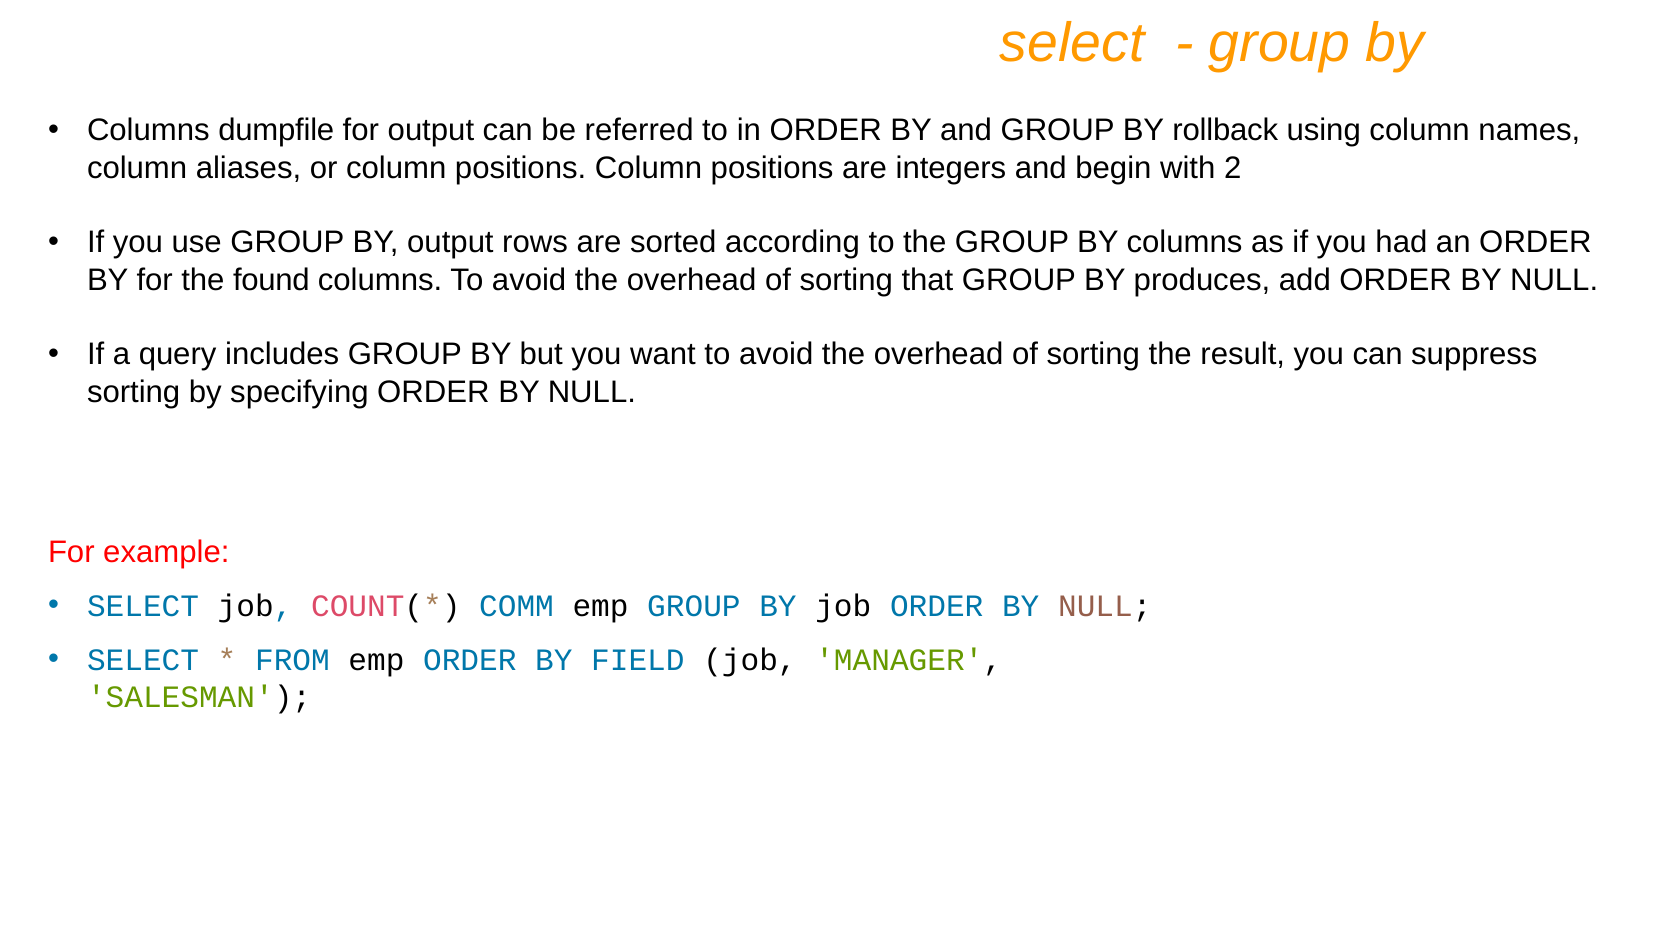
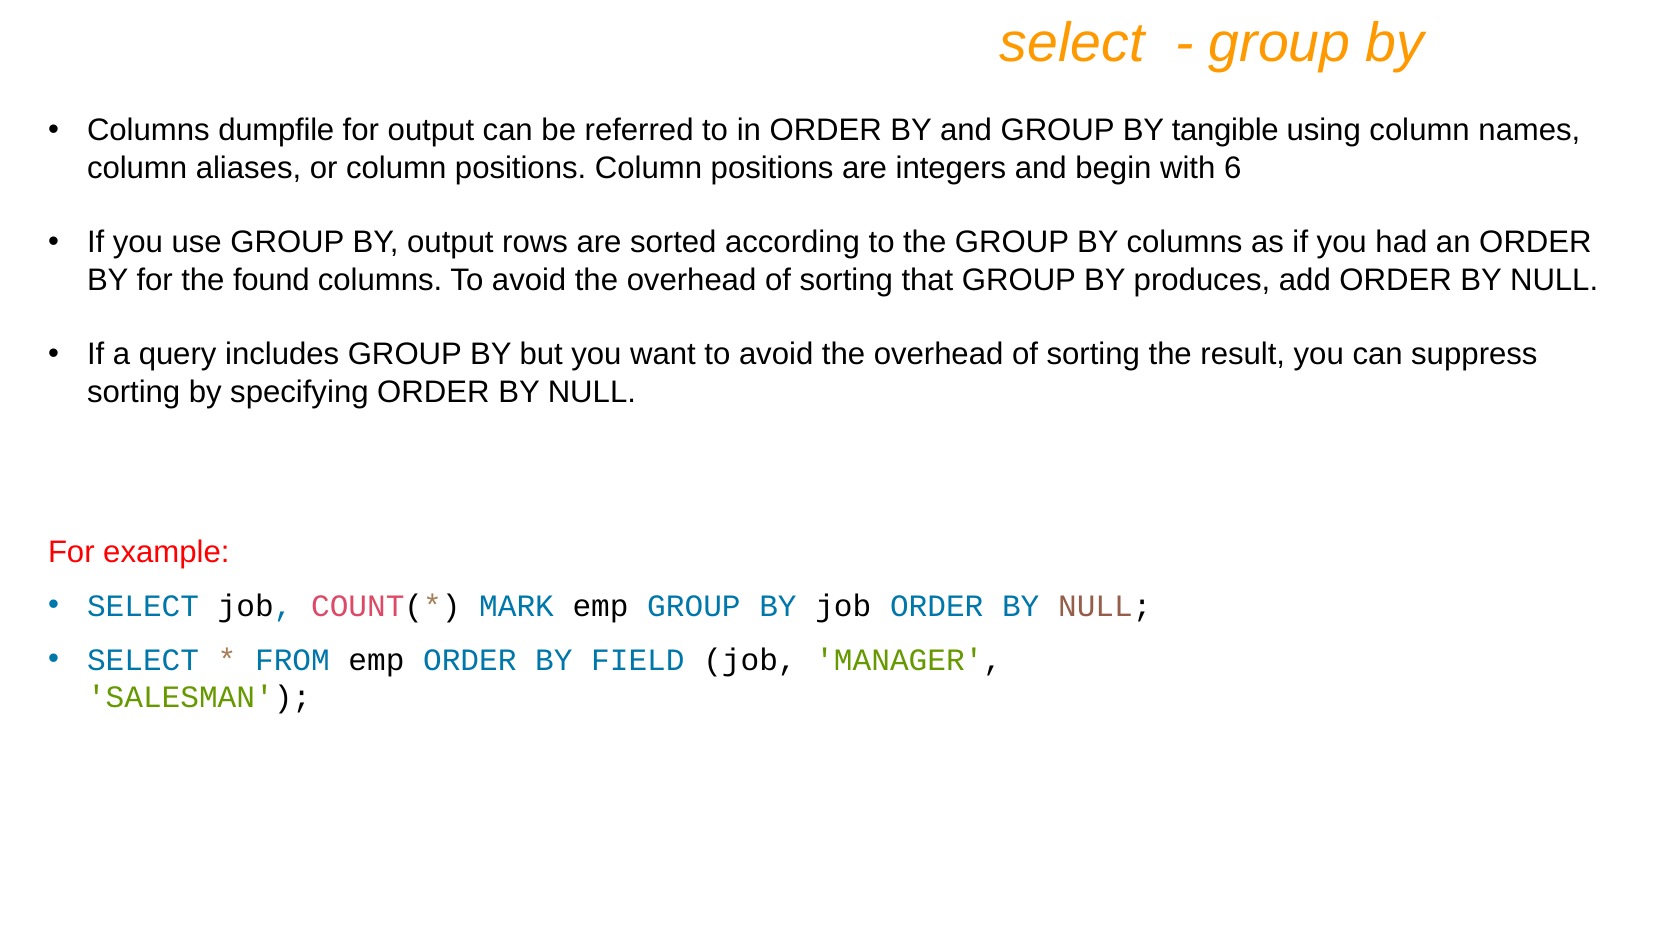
rollback: rollback -> tangible (1225, 131)
2: 2 -> 6 (1233, 168)
COMM: COMM -> MARK (517, 607)
